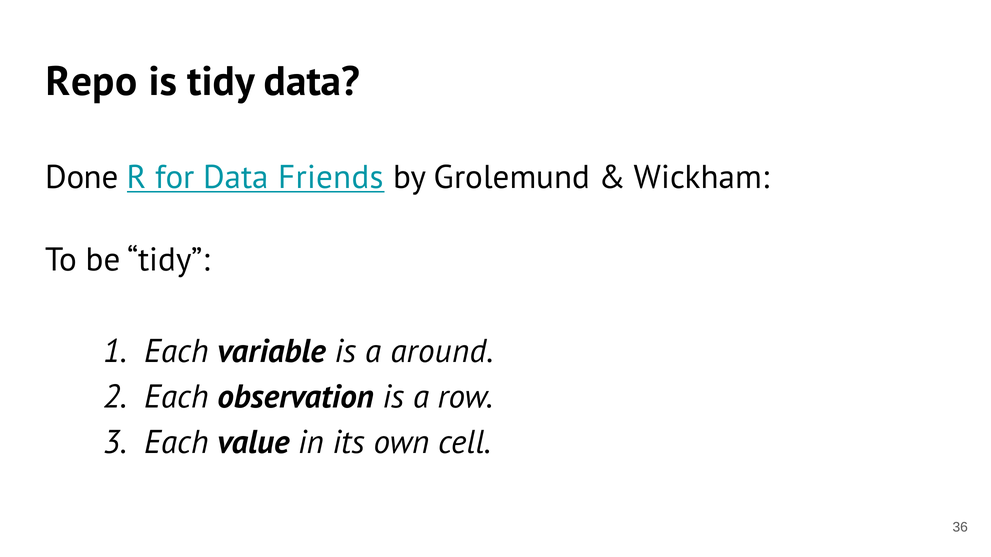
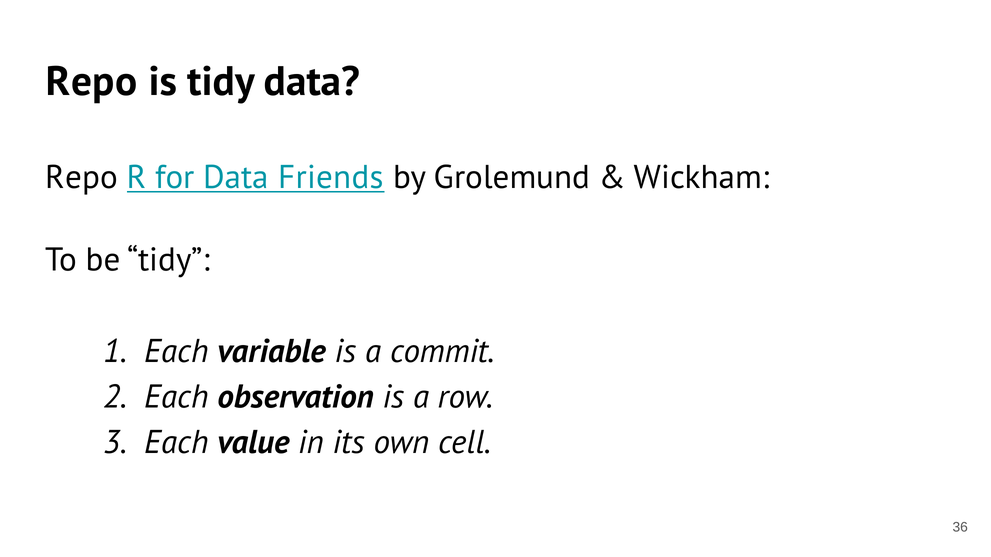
Done: Done -> Repo (82, 178)
around: around -> commit (442, 352)
